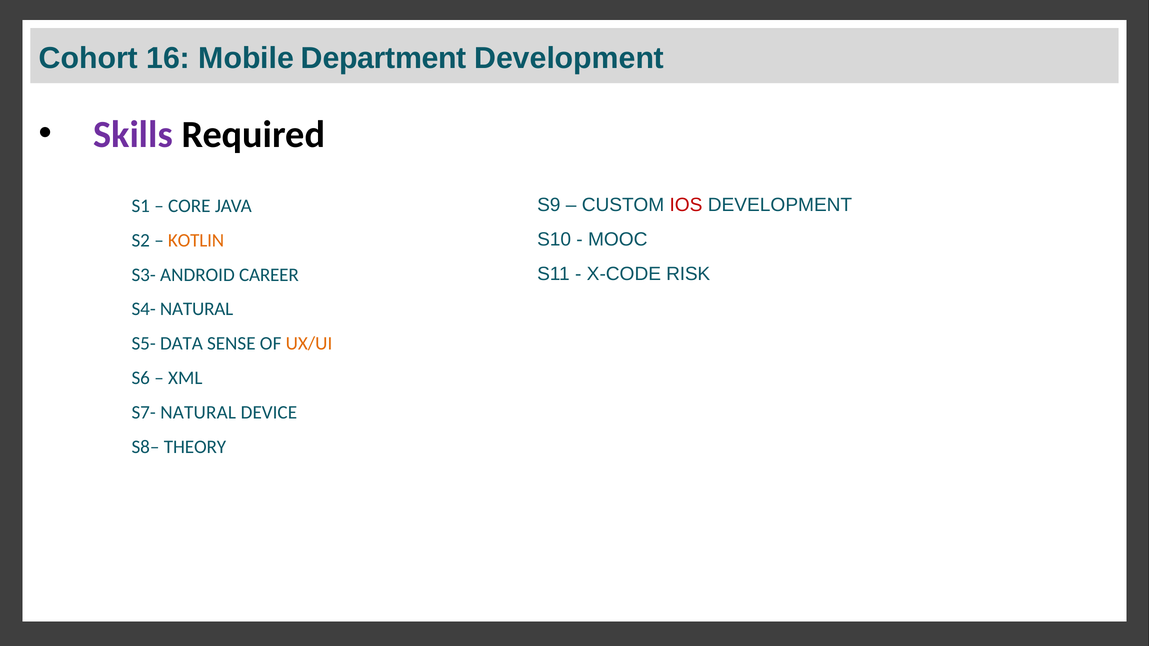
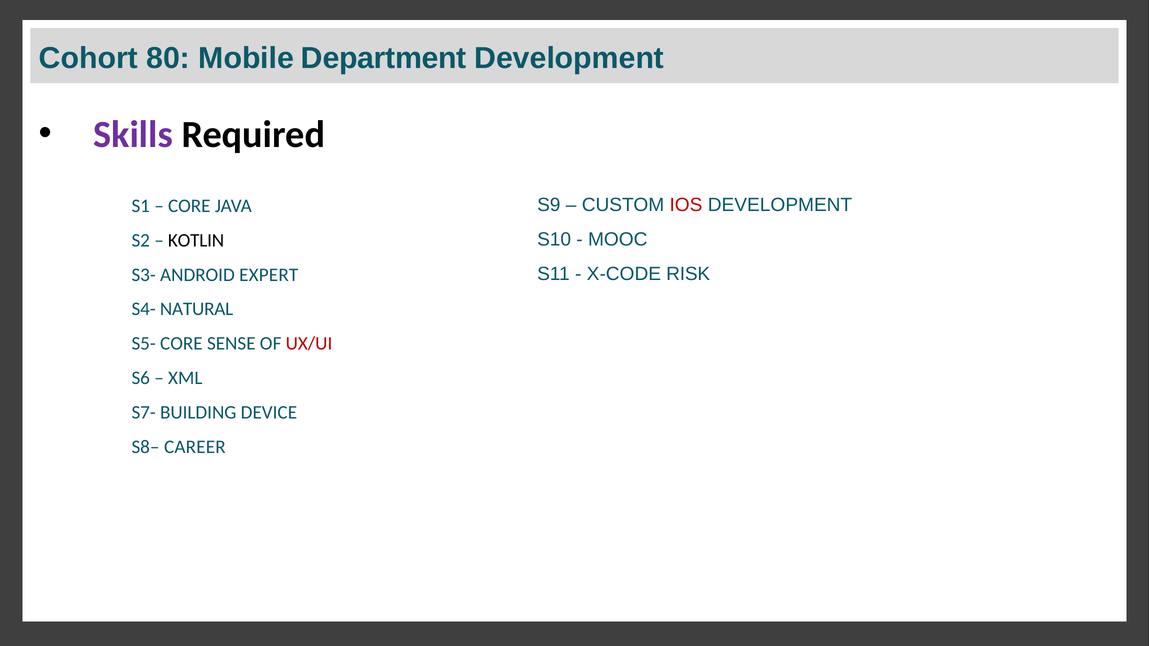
16: 16 -> 80 (168, 59)
KOTLIN colour: orange -> black (196, 240)
CAREER: CAREER -> EXPERT (269, 275)
S5- DATA: DATA -> CORE (181, 344)
UX/UI colour: orange -> red (309, 344)
S7- NATURAL: NATURAL -> BUILDING (198, 413)
THEORY: THEORY -> CAREER (195, 447)
